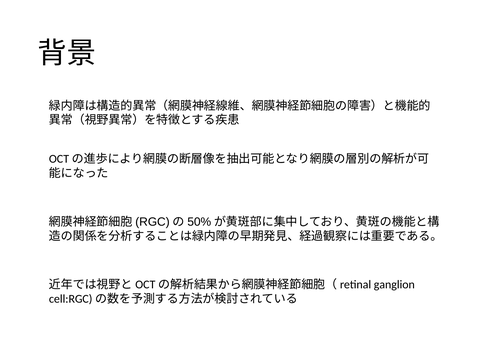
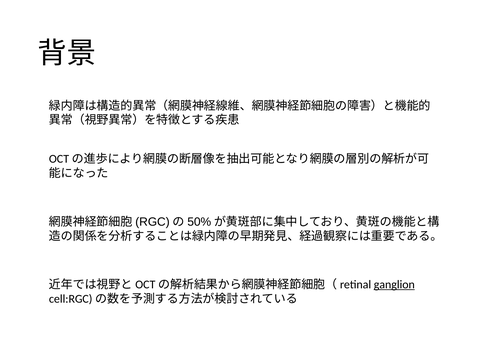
ganglion underline: none -> present (394, 284)
